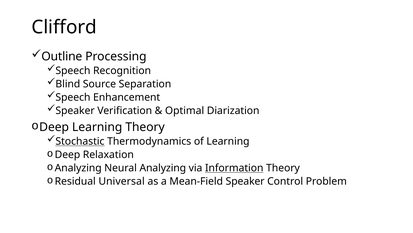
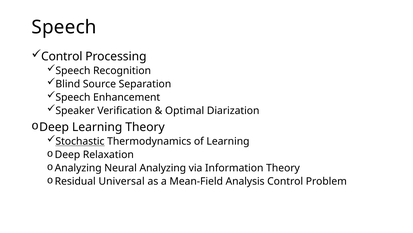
Clifford: Clifford -> Speech (64, 27)
Outline: Outline -> Control (62, 56)
Information underline: present -> none (234, 168)
Mean-Field Speaker: Speaker -> Analysis (245, 181)
